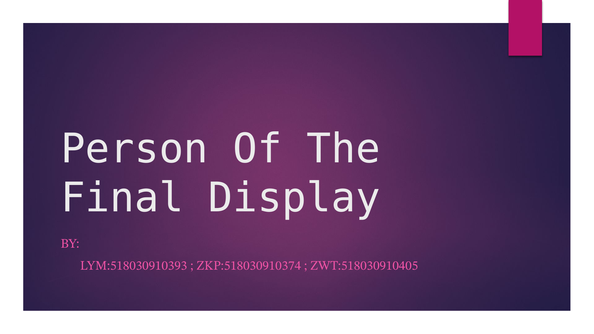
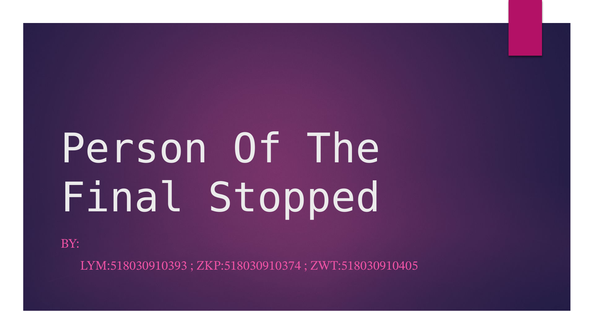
Display: Display -> Stopped (294, 198)
